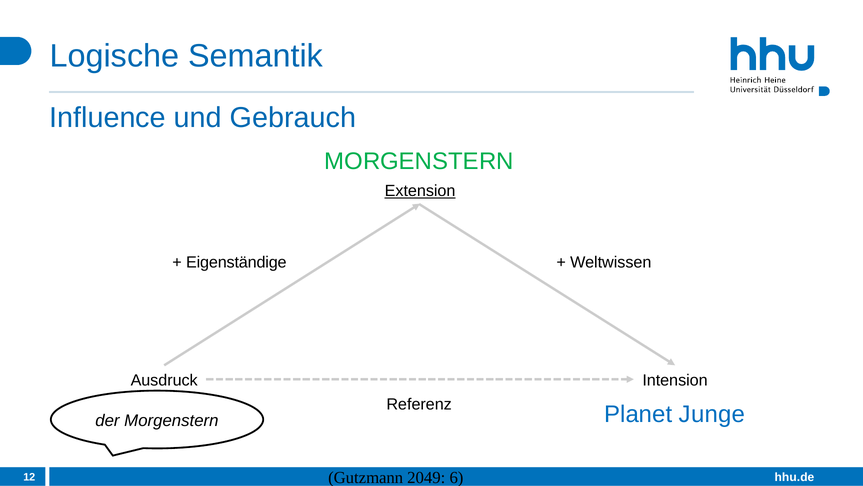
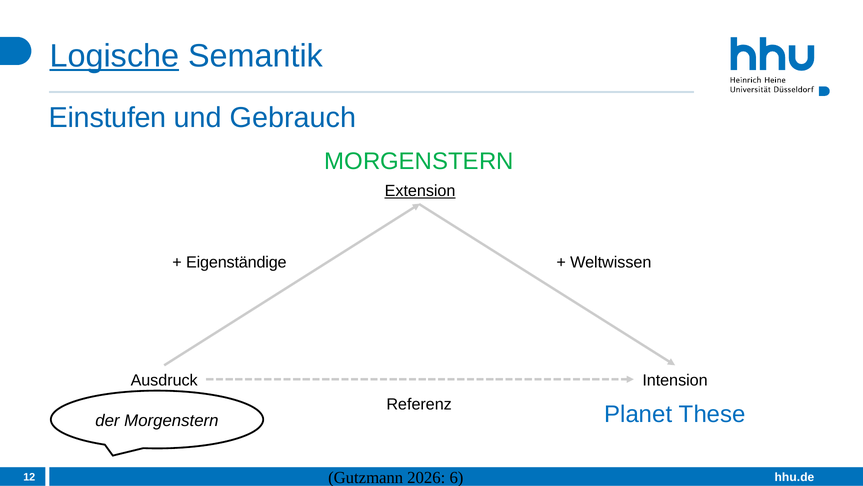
Logische underline: none -> present (114, 56)
Influence: Influence -> Einstufen (108, 118)
Junge: Junge -> These (712, 414)
2049: 2049 -> 2026 (426, 478)
